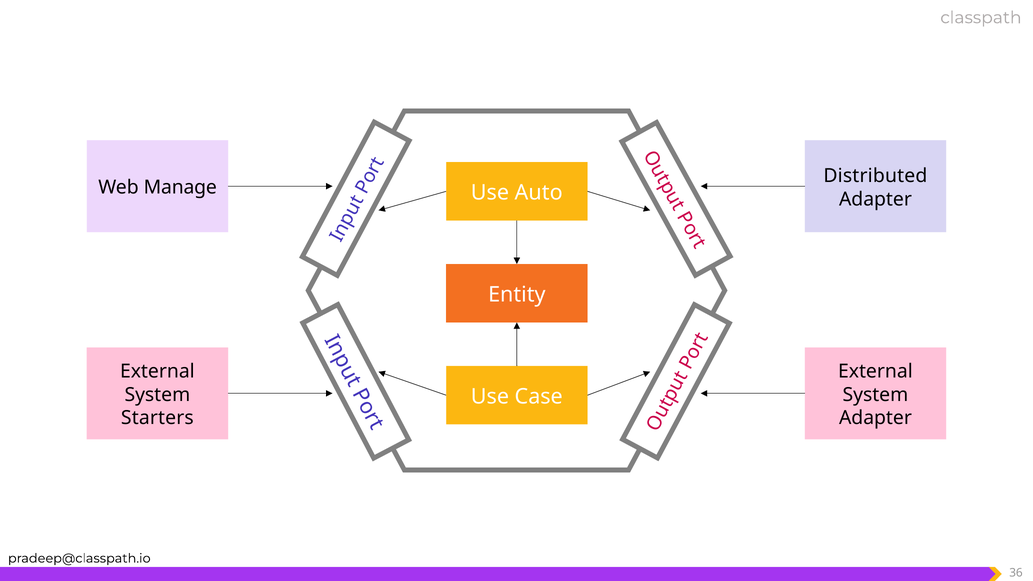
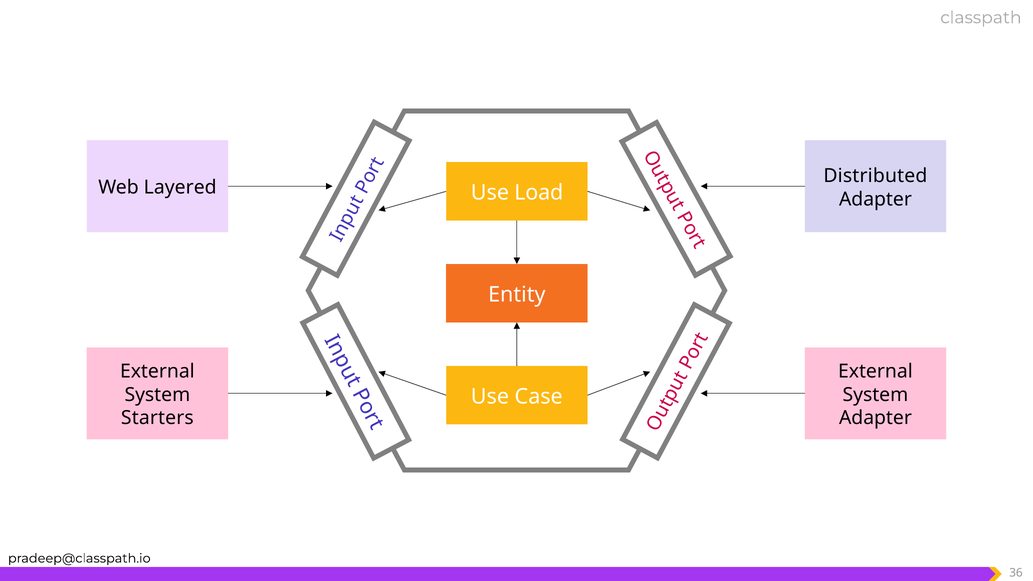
Manage: Manage -> Layered (180, 188)
Auto: Auto -> Load (539, 193)
